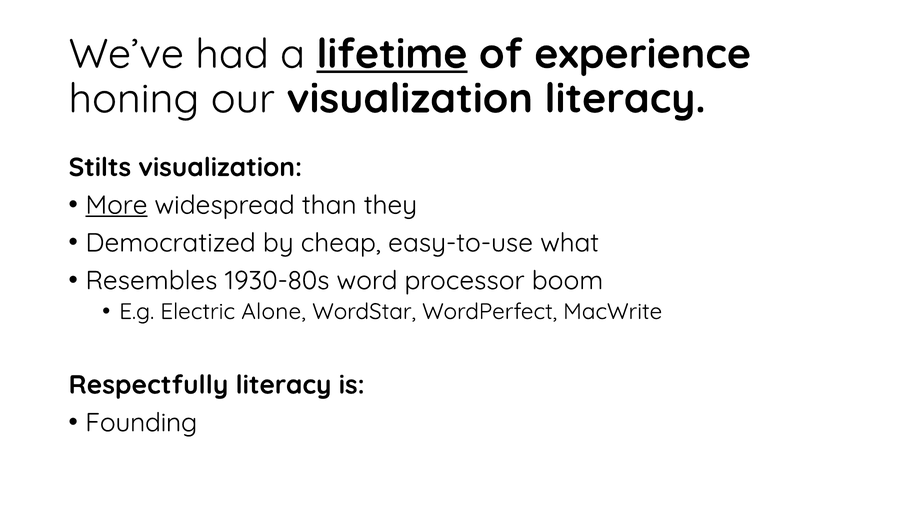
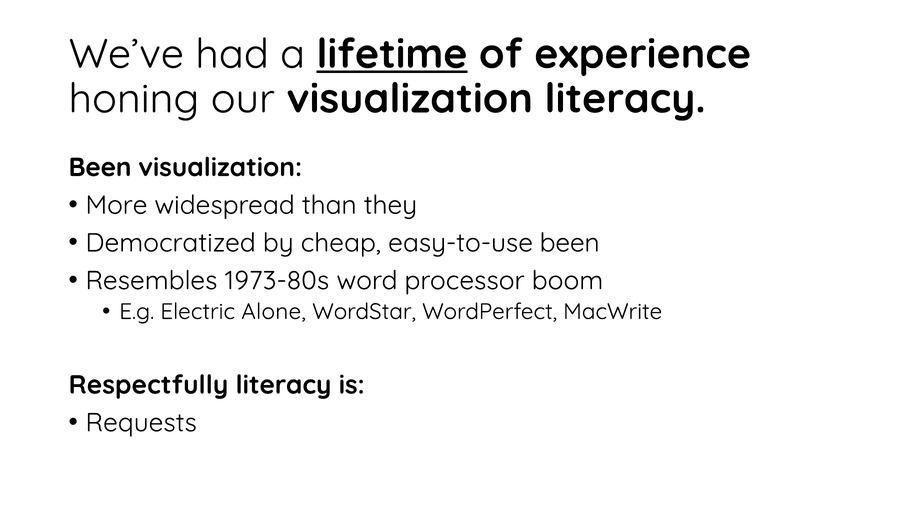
Stilts: Stilts -> Been (100, 167)
More underline: present -> none (117, 205)
easy-to-use what: what -> been (570, 243)
1930-80s: 1930-80s -> 1973-80s (277, 281)
Founding: Founding -> Requests (141, 423)
